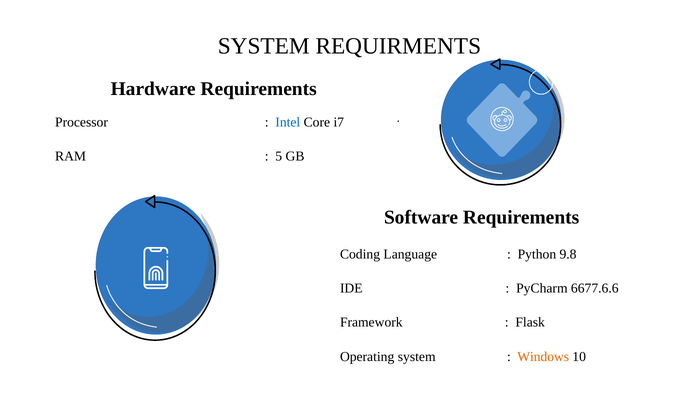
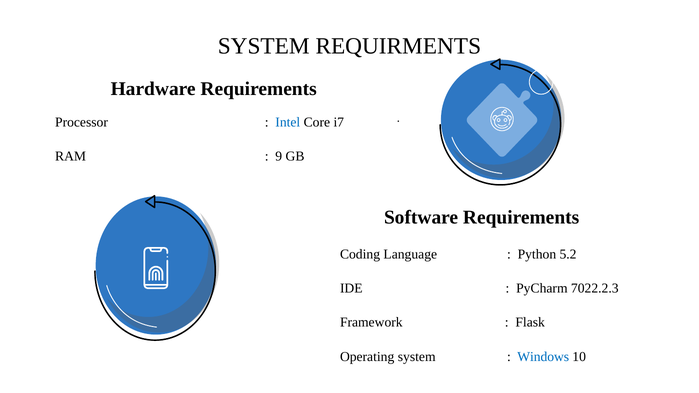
5: 5 -> 9 (279, 157)
9.8: 9.8 -> 5.2 (568, 254)
6677.6.6: 6677.6.6 -> 7022.2.3 (595, 288)
Windows colour: orange -> blue (543, 357)
